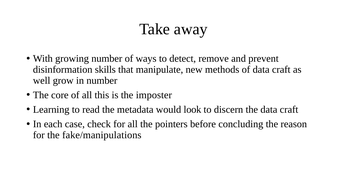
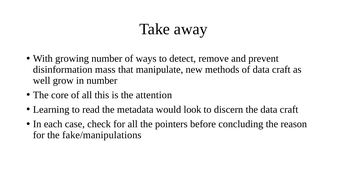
skills: skills -> mass (105, 70)
imposter: imposter -> attention (154, 95)
